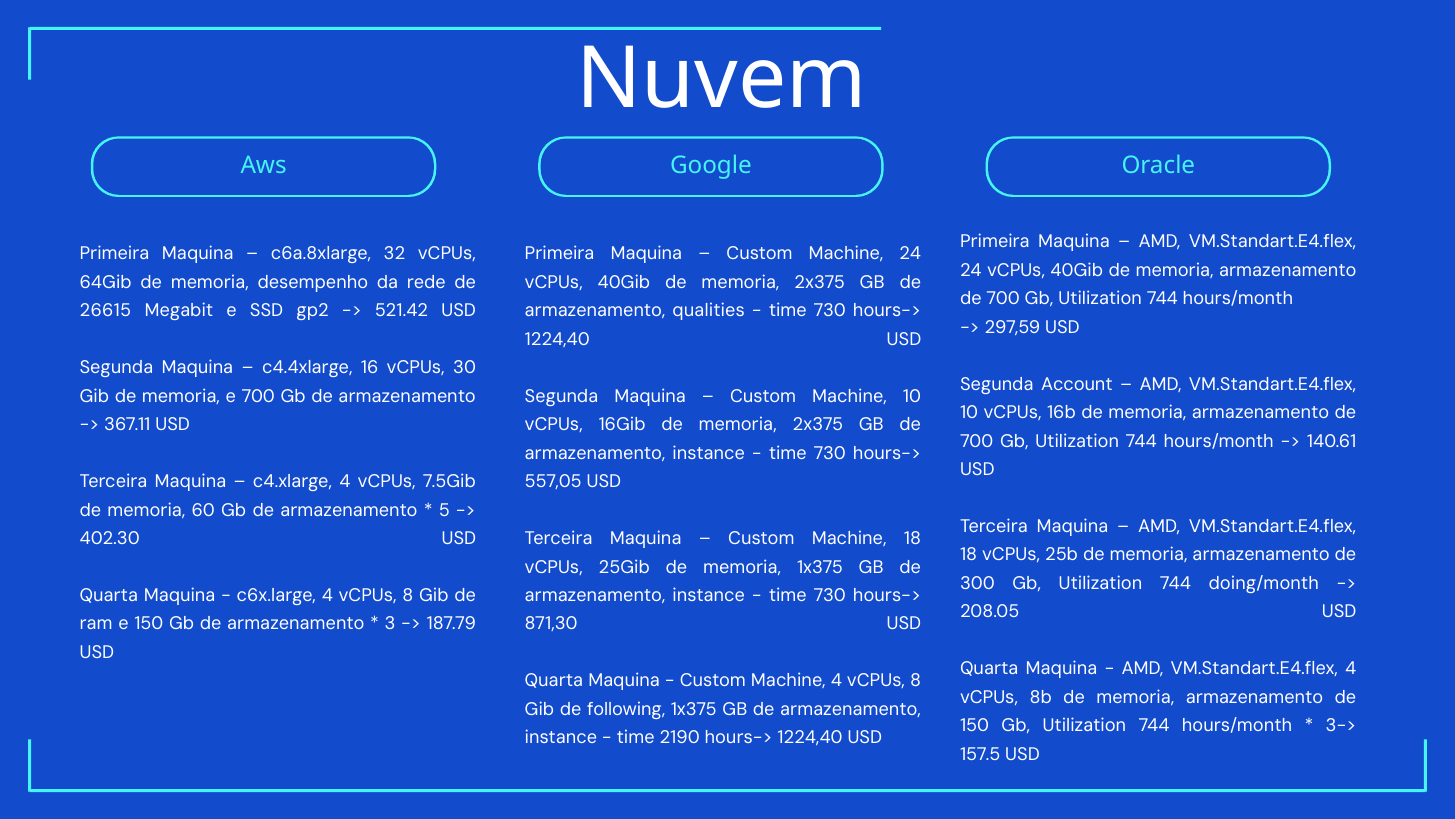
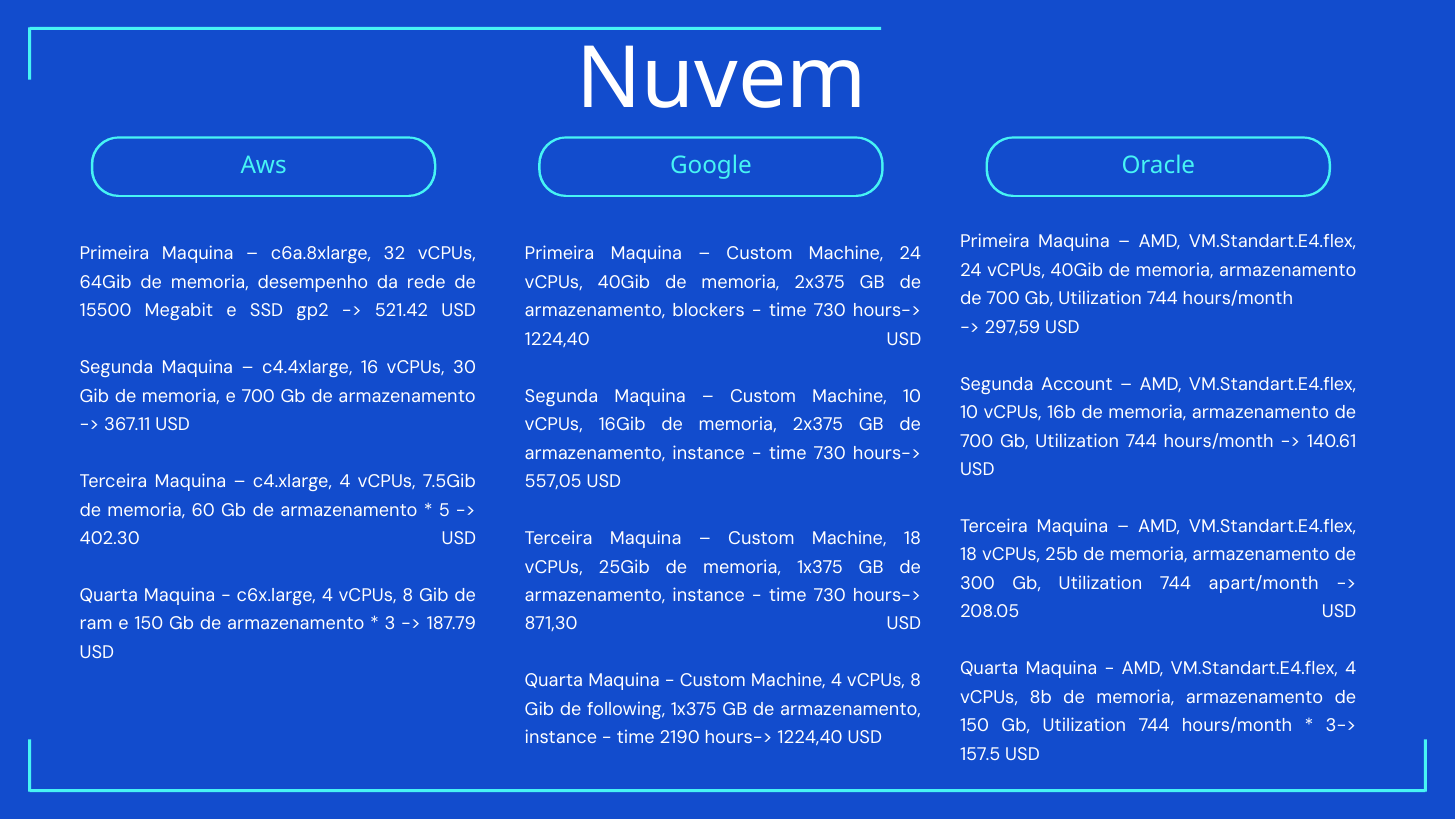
26615: 26615 -> 15500 (106, 311)
qualities: qualities -> blockers (709, 311)
doing/month: doing/month -> apart/month (1264, 583)
